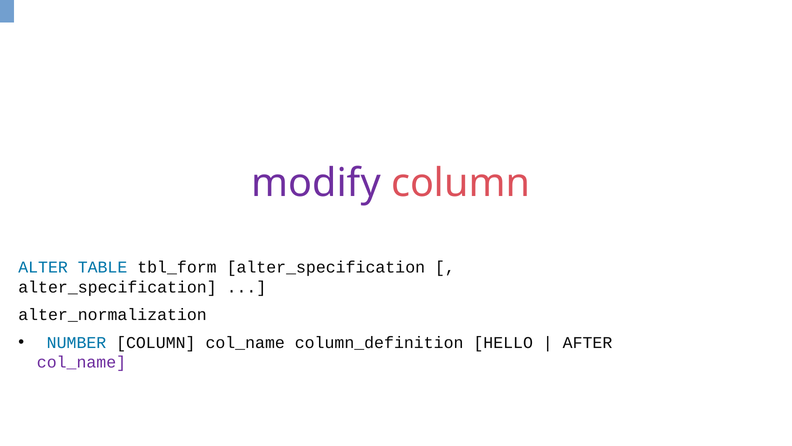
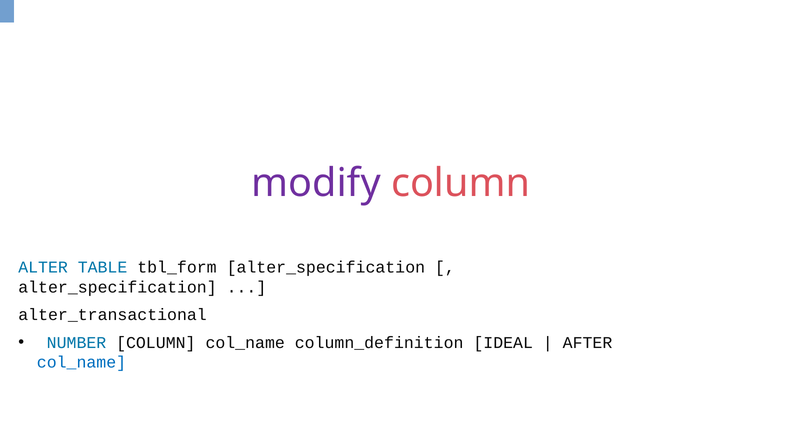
alter_normalization: alter_normalization -> alter_transactional (113, 315)
HELLO: HELLO -> IDEAL (503, 342)
col_name colour: purple -> blue (81, 362)
